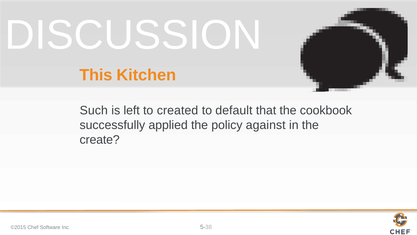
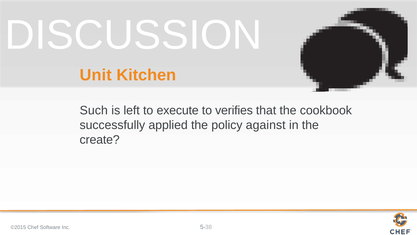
This: This -> Unit (96, 75)
created: created -> execute (178, 110)
default: default -> verifies (234, 110)
